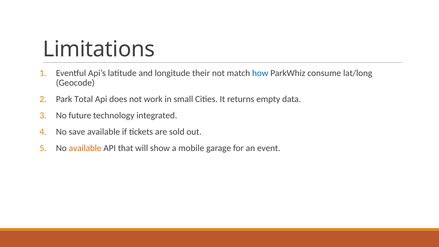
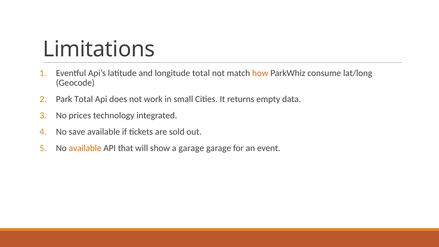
longitude their: their -> total (201, 73)
how colour: blue -> orange (260, 73)
future: future -> prices (80, 115)
a mobile: mobile -> garage (191, 148)
